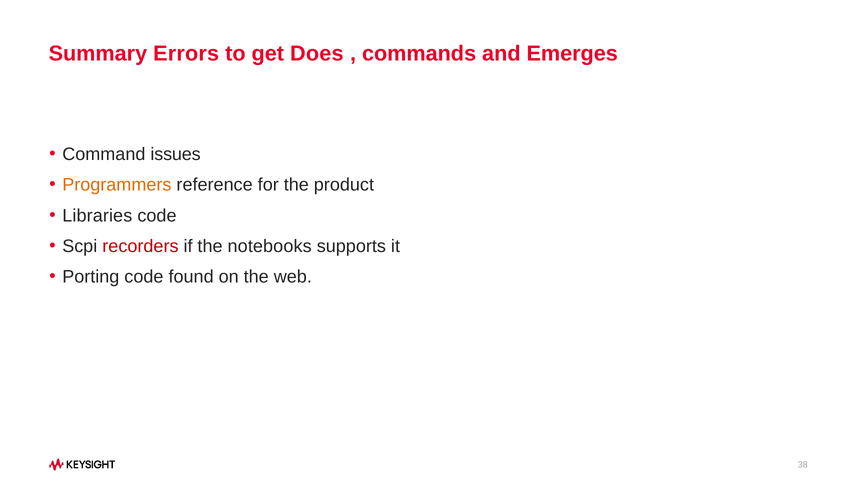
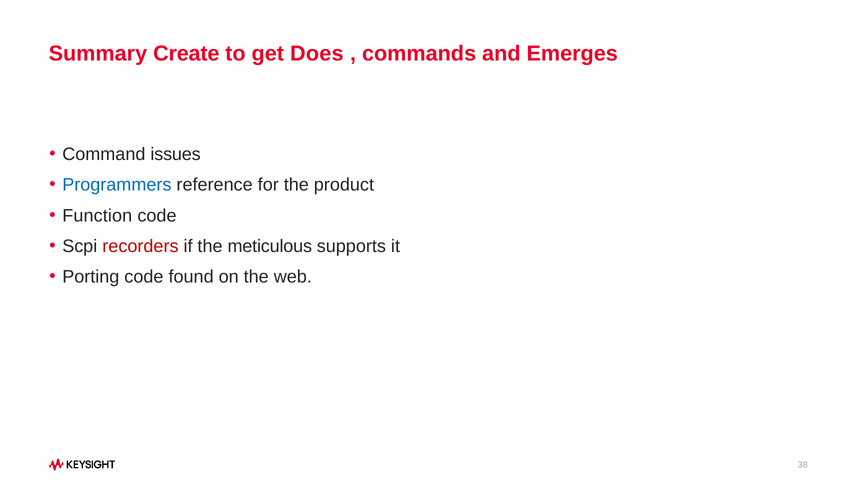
Errors: Errors -> Create (186, 53)
Programmers colour: orange -> blue (117, 185)
Libraries: Libraries -> Function (97, 215)
notebooks: notebooks -> meticulous (270, 246)
